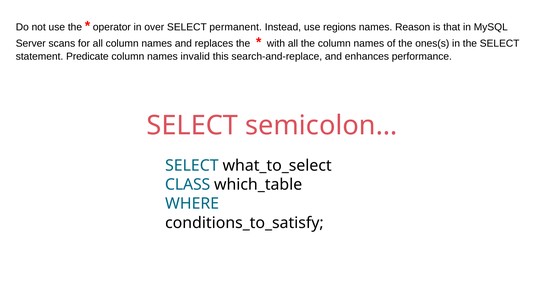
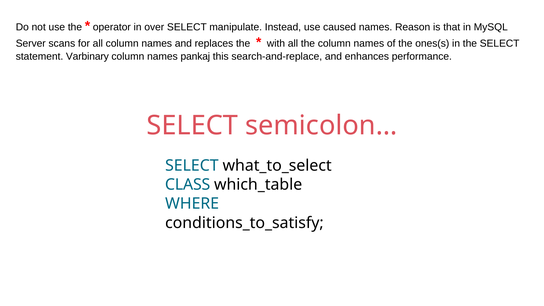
permanent: permanent -> manipulate (236, 27)
regions: regions -> caused (340, 27)
Predicate: Predicate -> Varbinary (87, 56)
invalid: invalid -> pankaj (195, 56)
